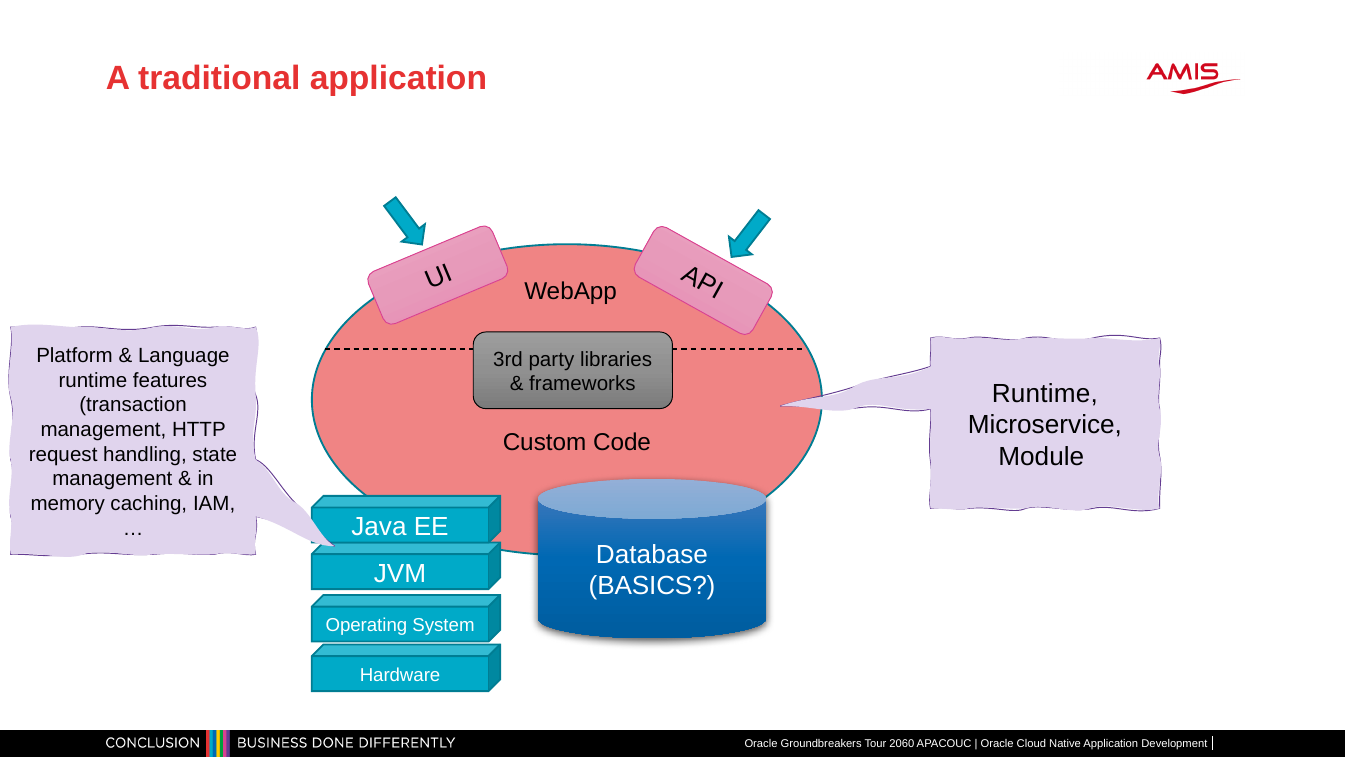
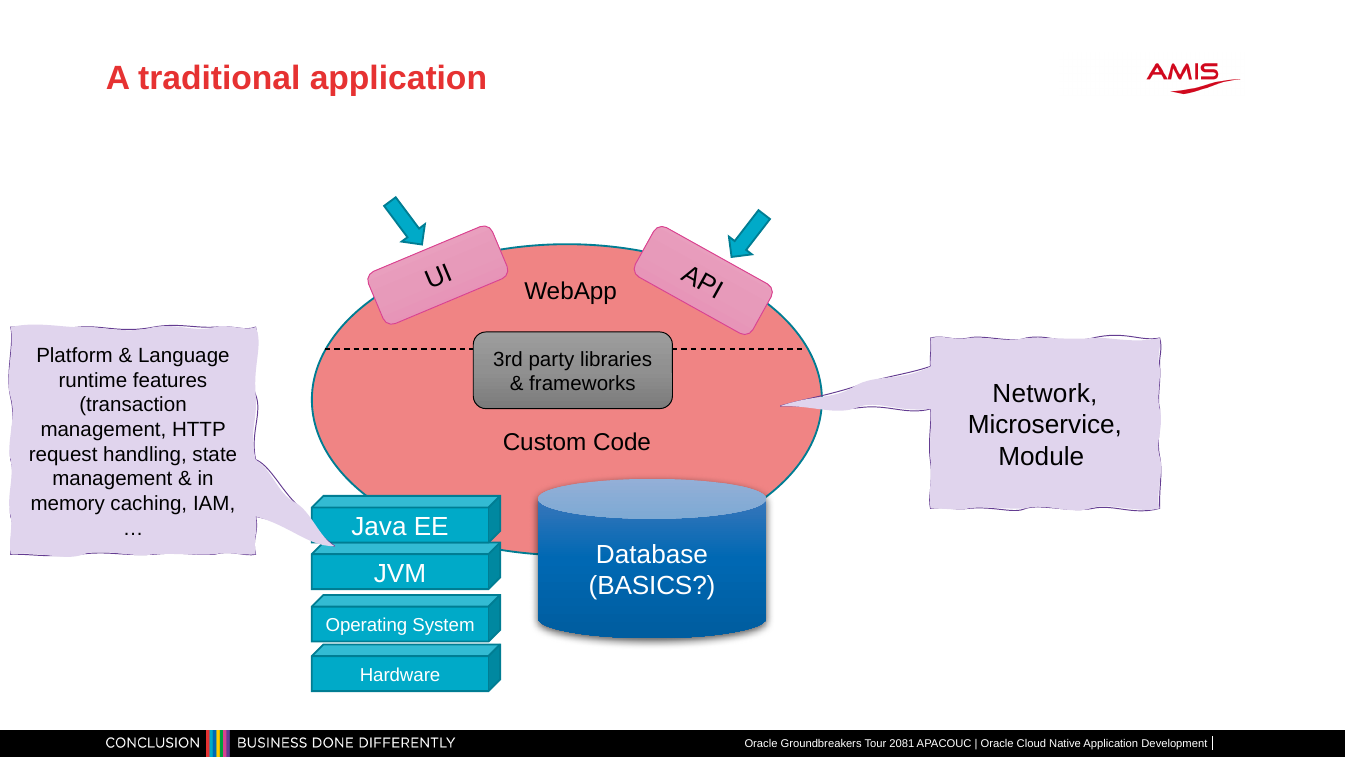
frameworks Runtime: Runtime -> Network (1045, 393)
2060: 2060 -> 2081 (902, 744)
